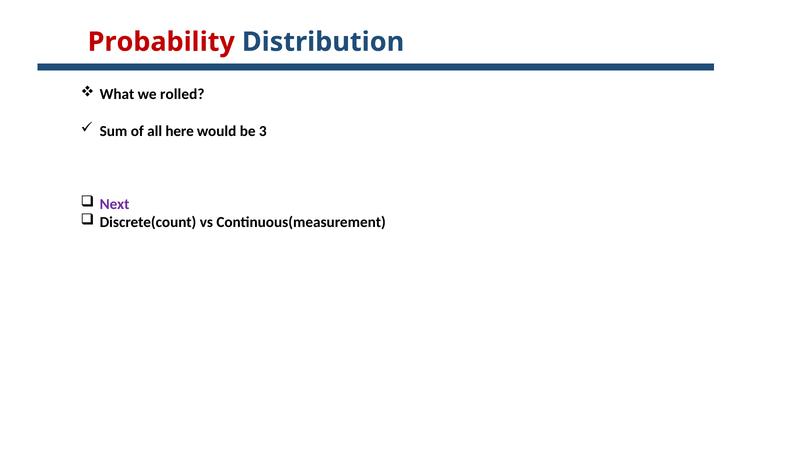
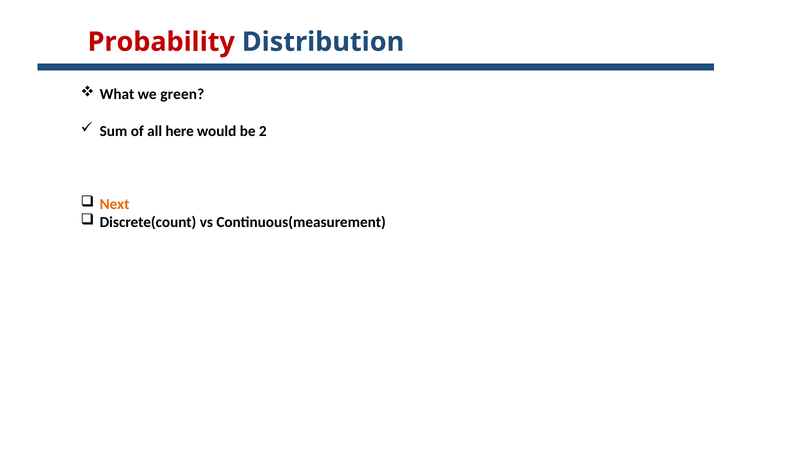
rolled: rolled -> green (182, 94)
3: 3 -> 2 (263, 131)
Next colour: purple -> orange (115, 204)
